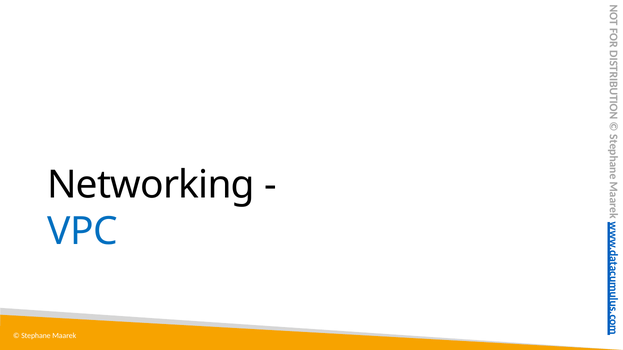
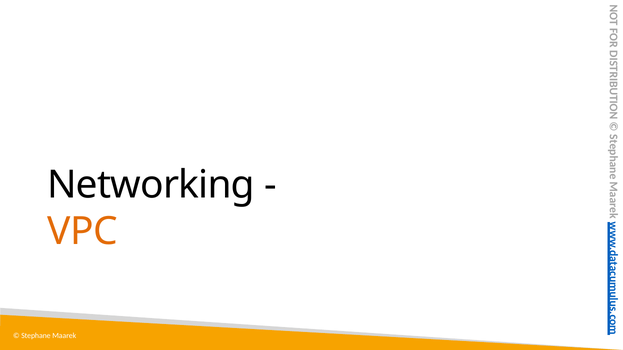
VPC colour: blue -> orange (83, 232)
